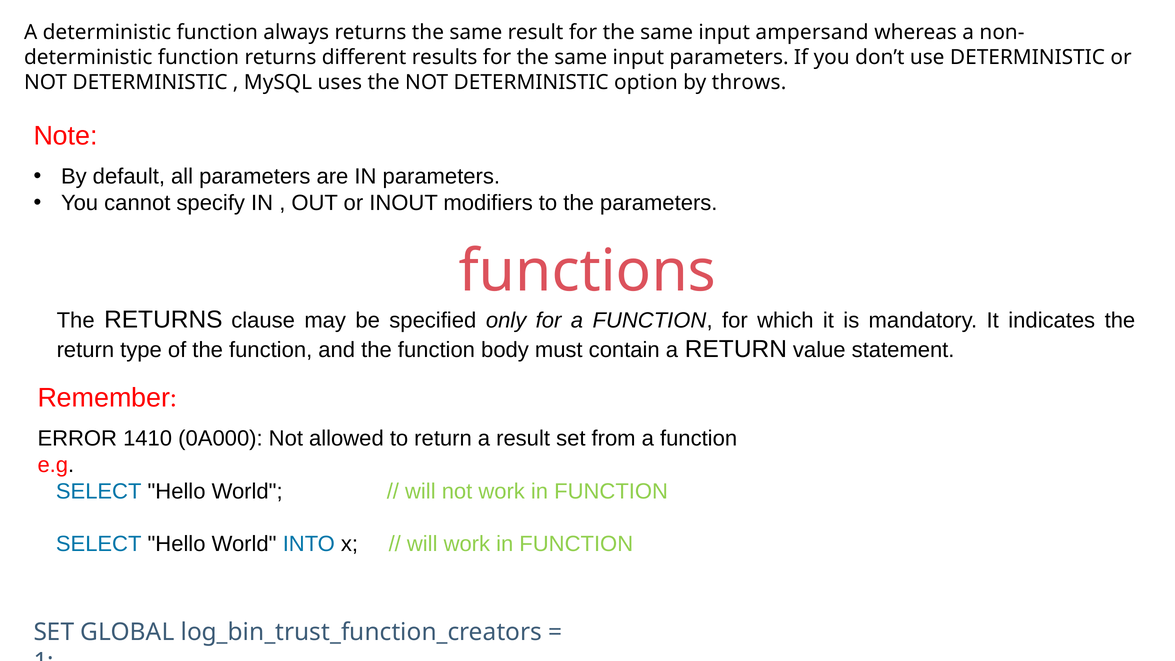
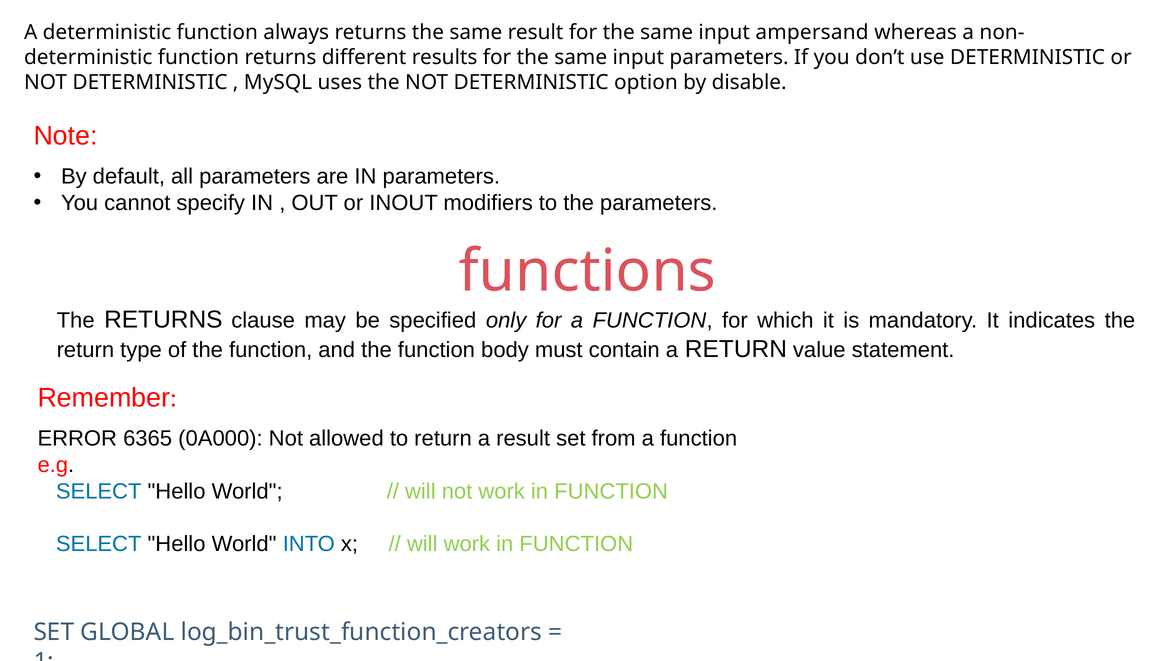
throws: throws -> disable (749, 82)
1410: 1410 -> 6365 (148, 438)
